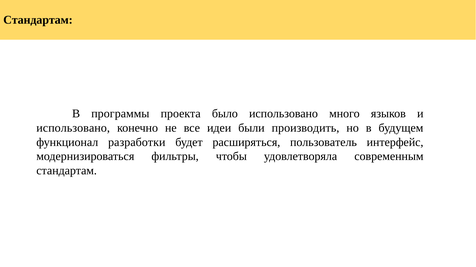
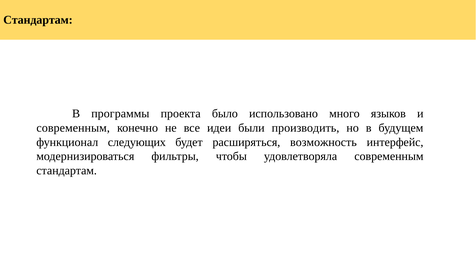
использовано: использовано -> современным (73, 128)
разработки: разработки -> следующих (137, 143)
пользователь: пользователь -> возможность (323, 143)
